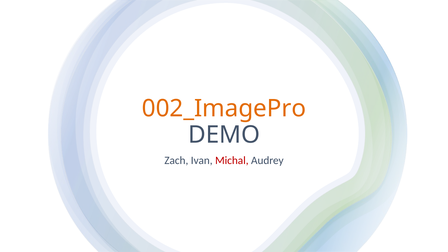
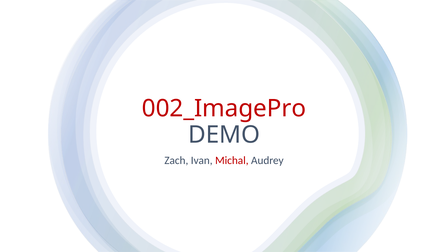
002_ImagePro colour: orange -> red (224, 109)
